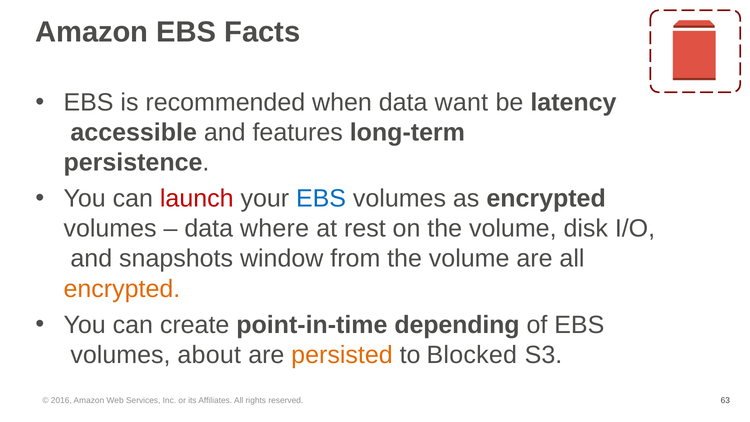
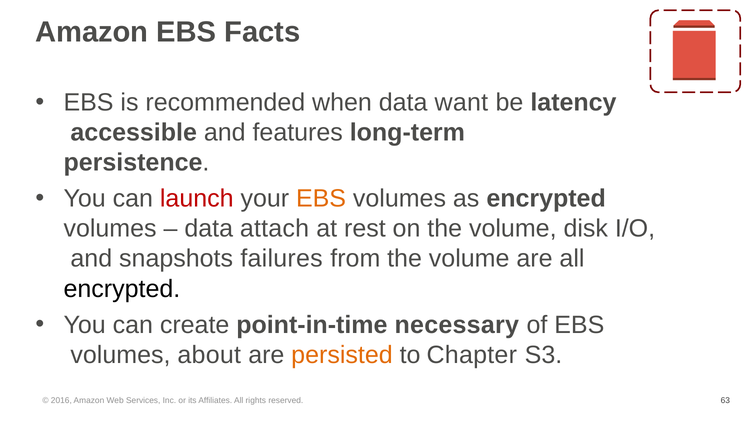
EBS colour: blue -> orange (321, 199)
where: where -> attach (275, 229)
window: window -> failures (282, 259)
encrypted colour: orange -> black (122, 289)
depending: depending -> necessary (457, 325)
Blocked: Blocked -> Chapter (472, 355)
